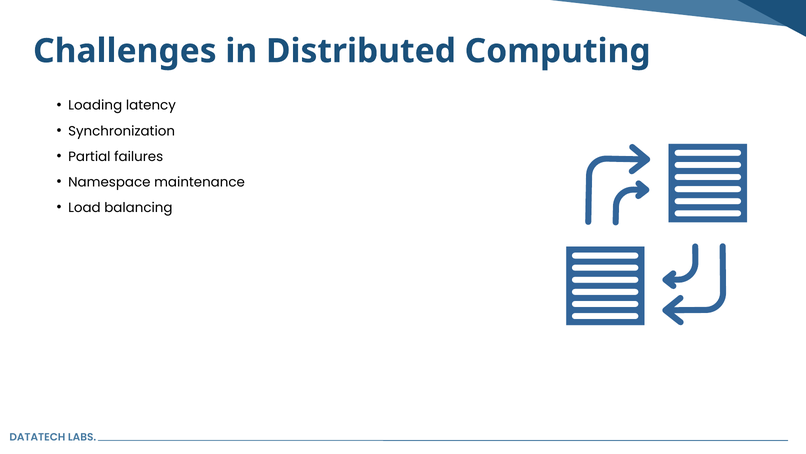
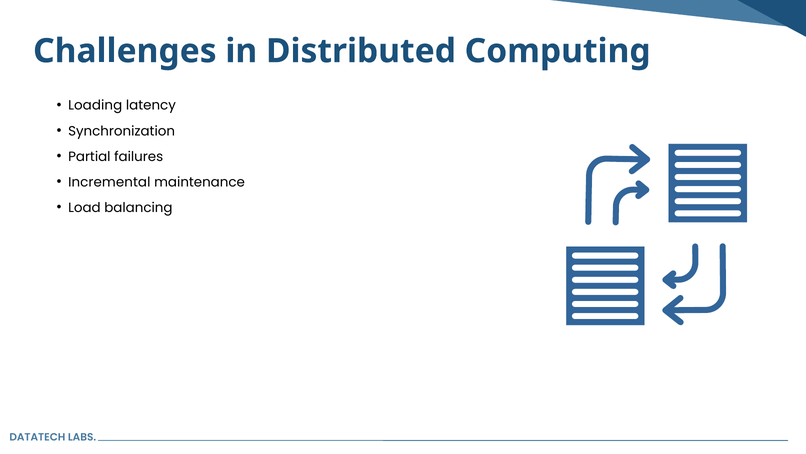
Namespace: Namespace -> Incremental (109, 182)
